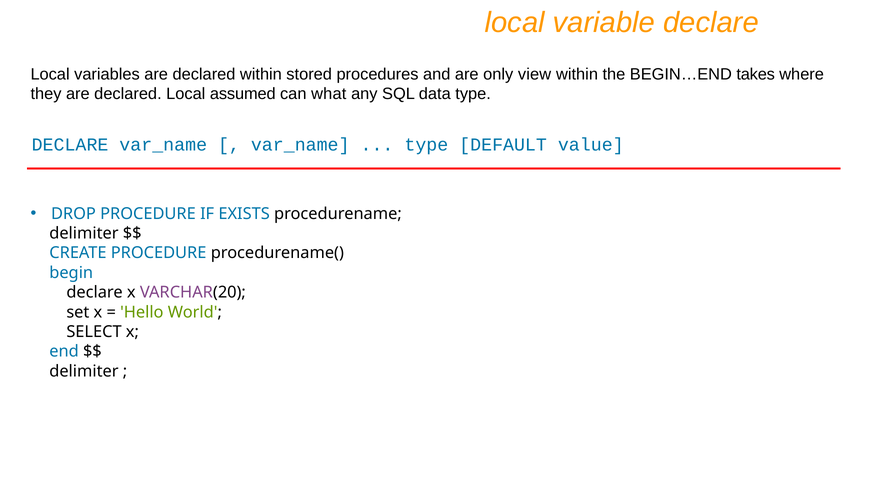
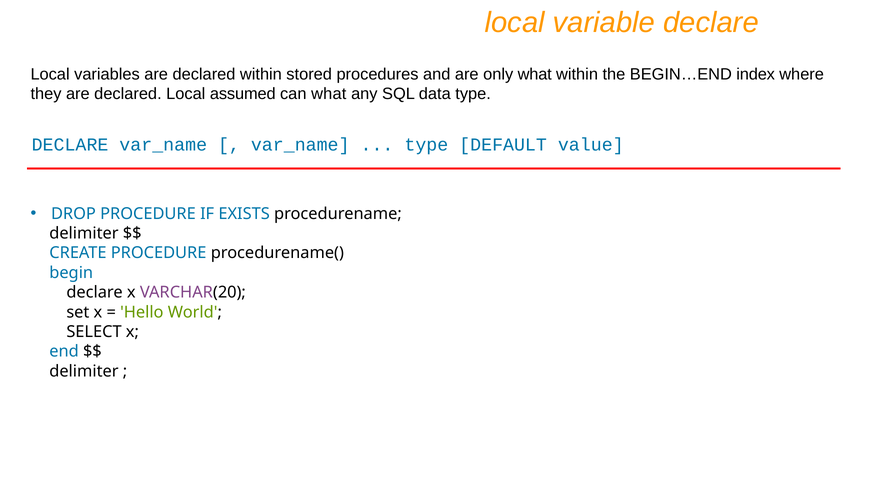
only view: view -> what (535, 74)
takes: takes -> index (756, 74)
